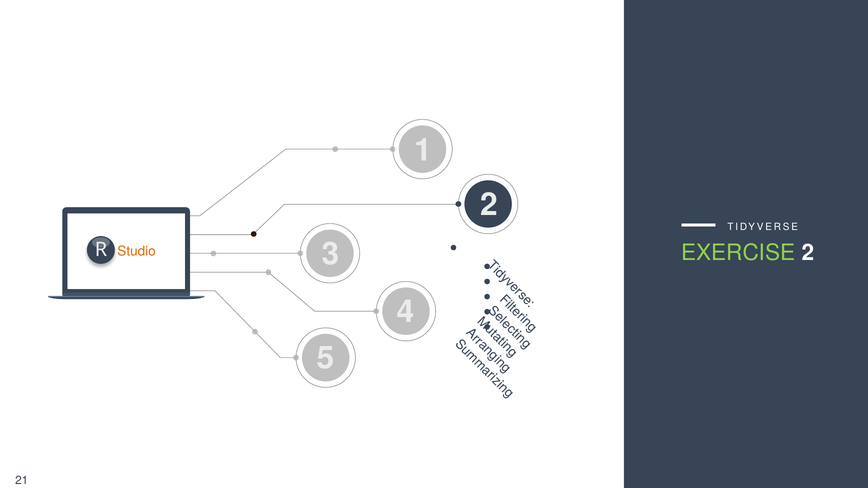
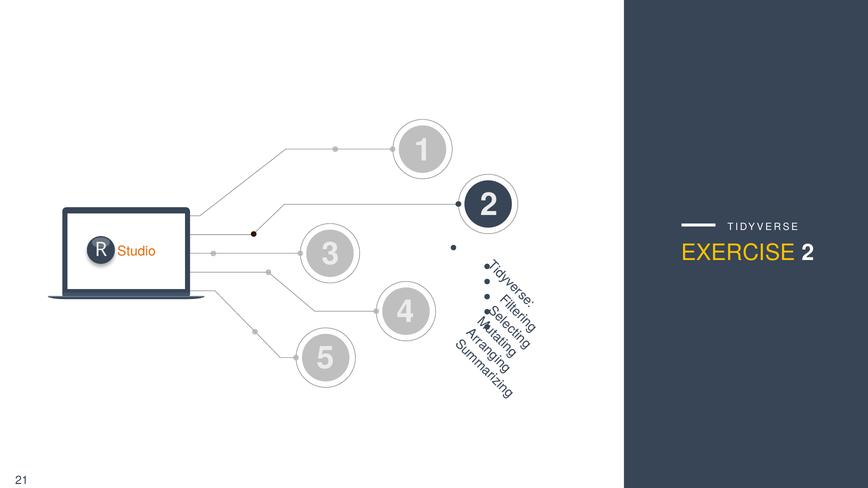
EXERCISE colour: light green -> yellow (738, 253)
